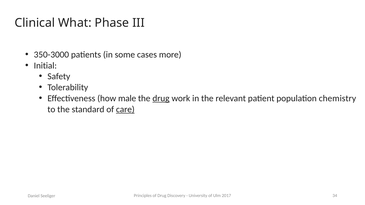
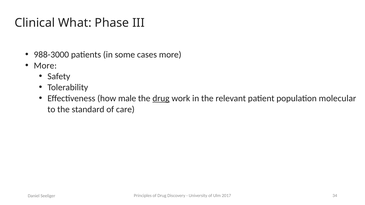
350-3000: 350-3000 -> 988-3000 (51, 55)
Initial: Initial -> More (45, 66)
chemistry: chemistry -> molecular (337, 98)
care underline: present -> none (125, 109)
